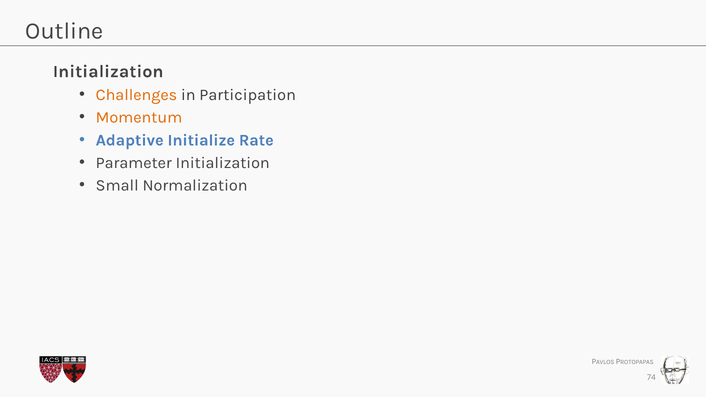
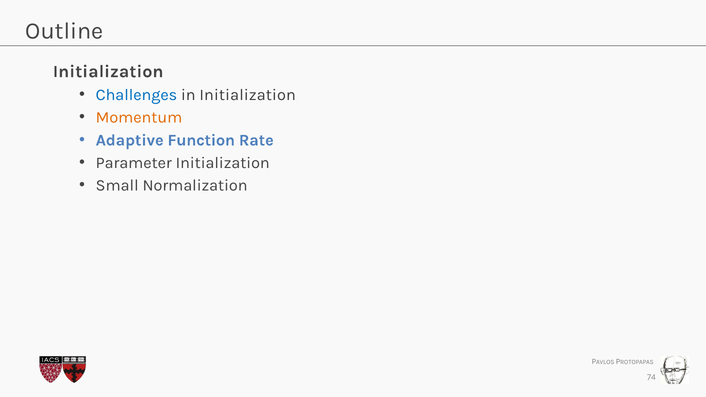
Challenges colour: orange -> blue (136, 95)
in Participation: Participation -> Initialization (248, 95)
Initialize: Initialize -> Function (201, 140)
